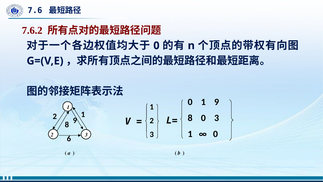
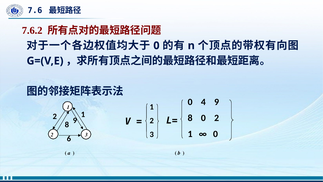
0 1: 1 -> 4 (203, 102)
0 3: 3 -> 2 (217, 118)
